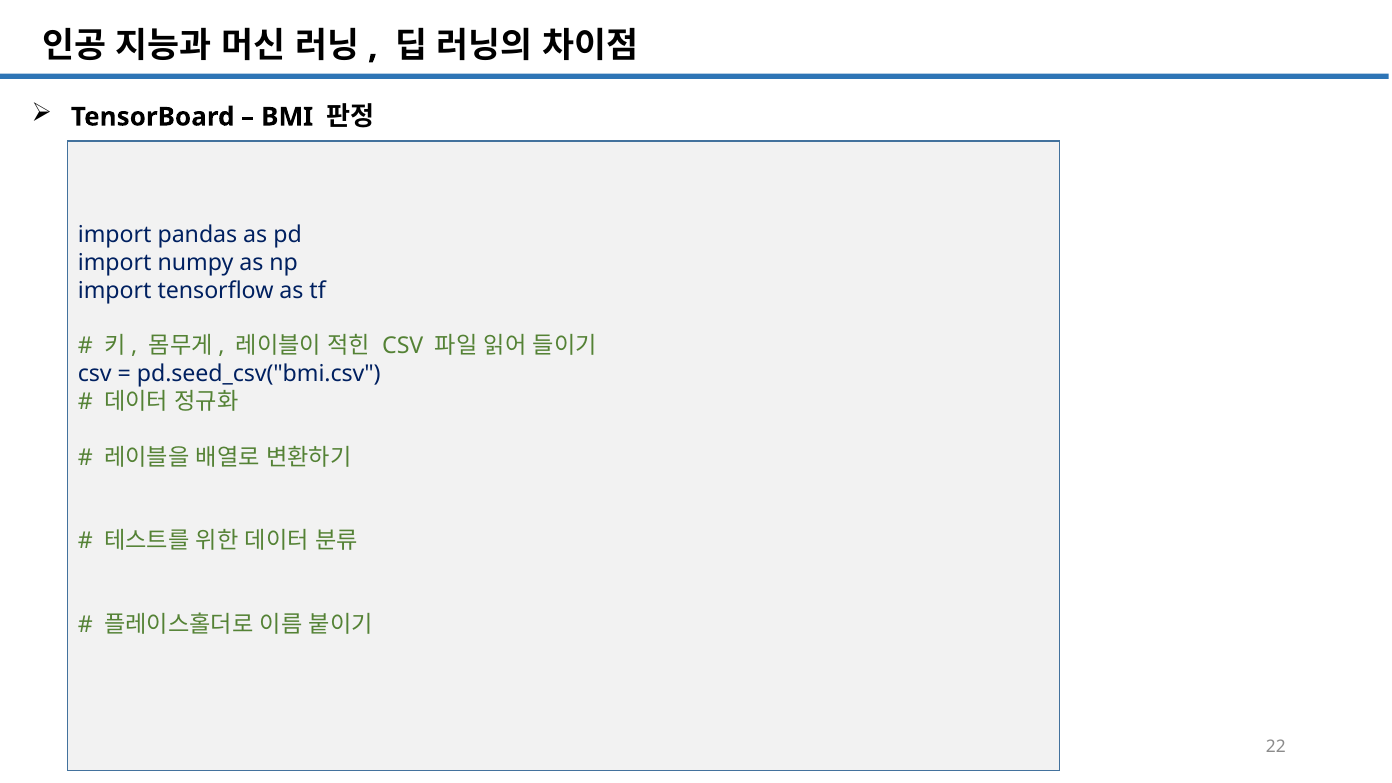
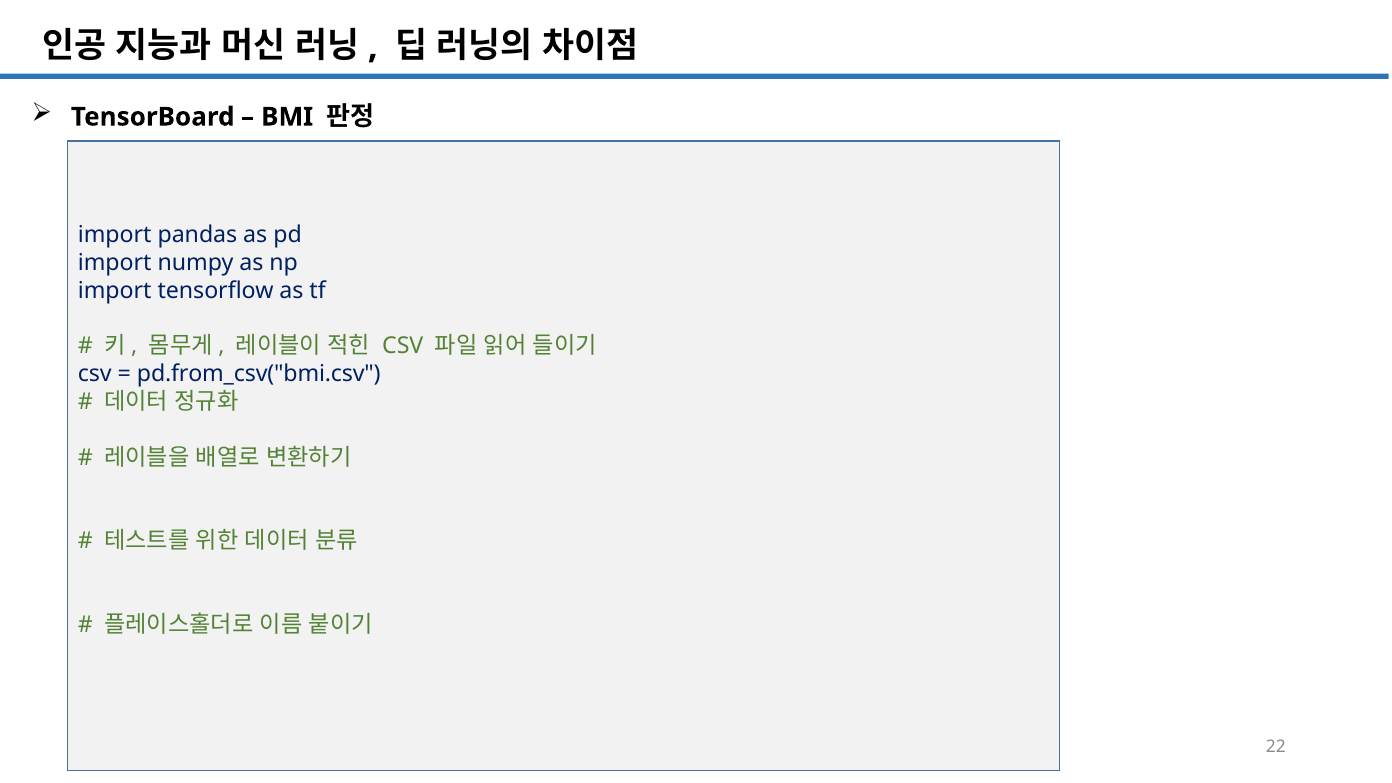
pd.seed_csv("bmi.csv: pd.seed_csv("bmi.csv -> pd.from_csv("bmi.csv (259, 374)
